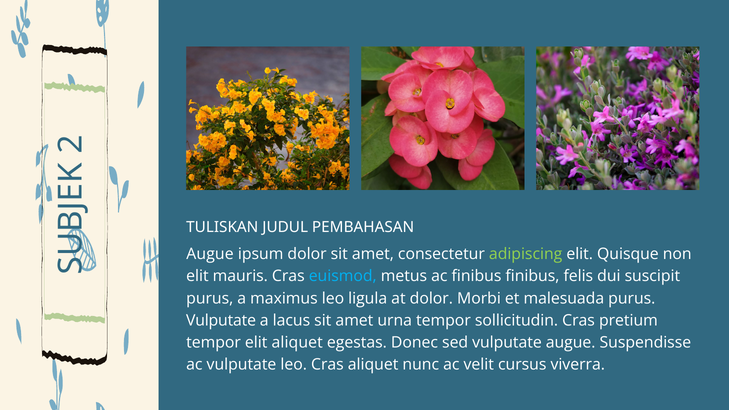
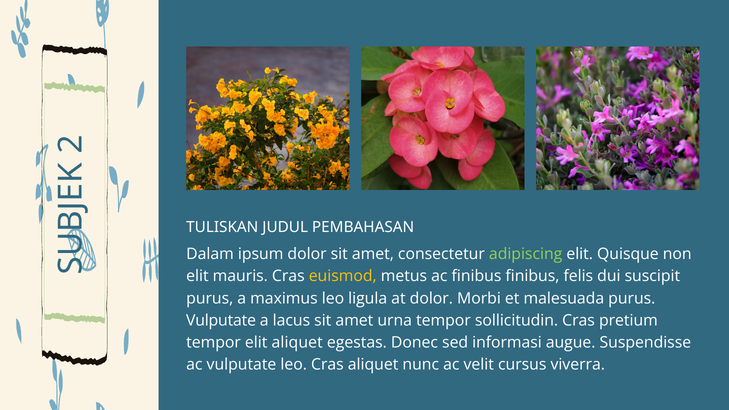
Augue: Augue -> Dalam (210, 254)
euismod colour: light blue -> yellow (343, 276)
sed vulputate: vulputate -> informasi (507, 343)
